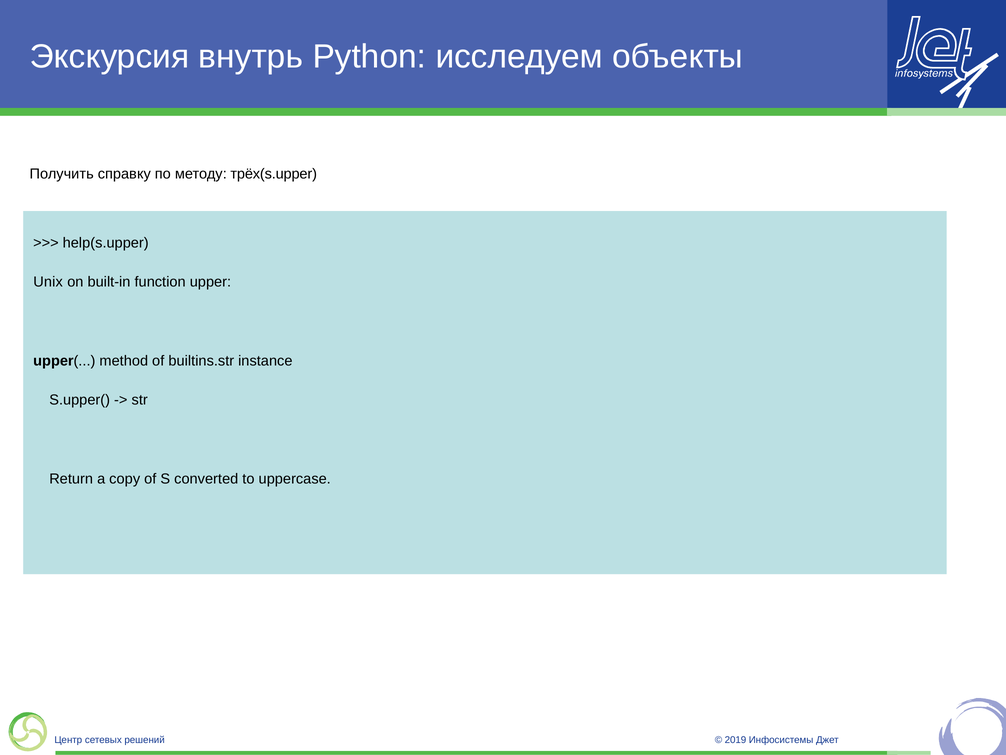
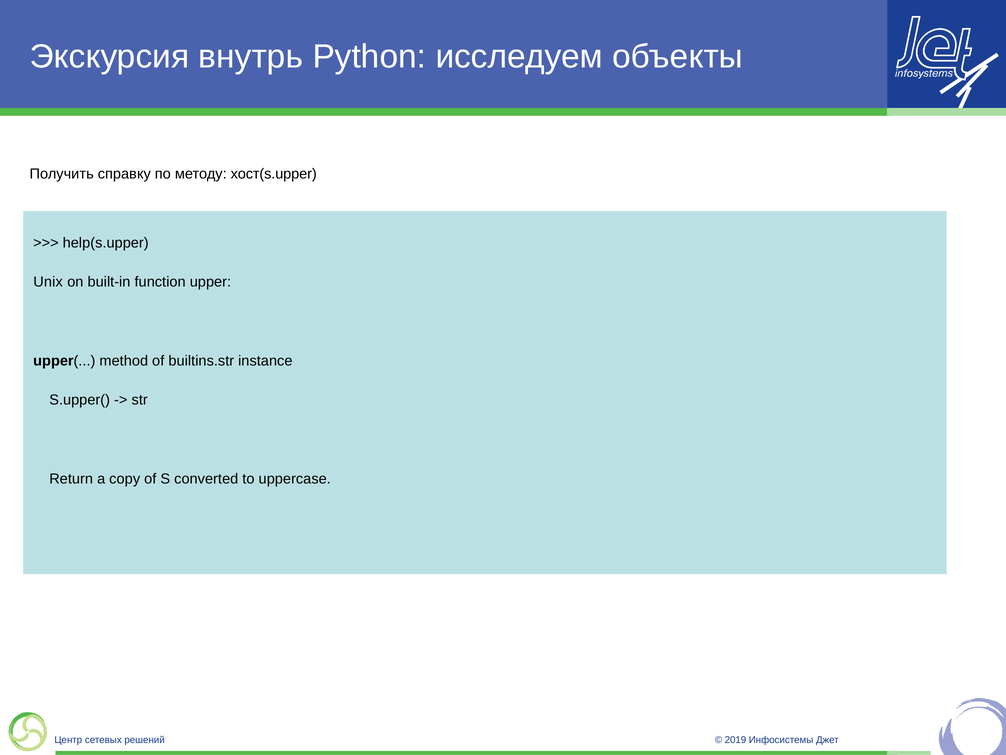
трёх(s.upper: трёх(s.upper -> хост(s.upper (274, 174)
